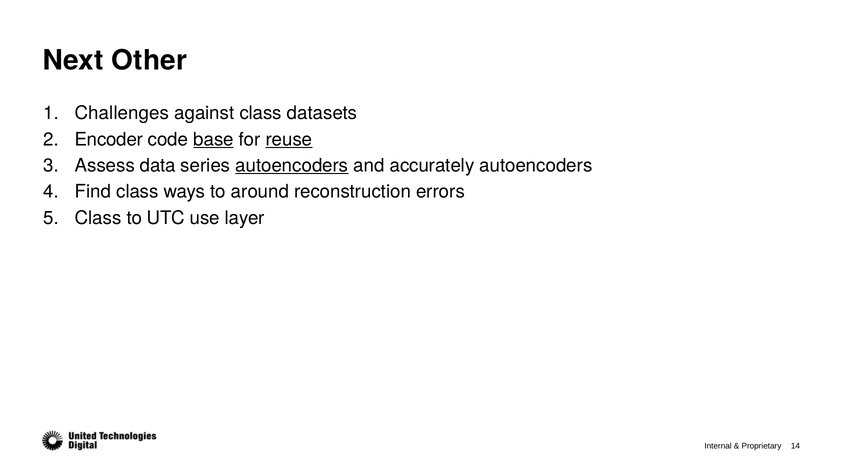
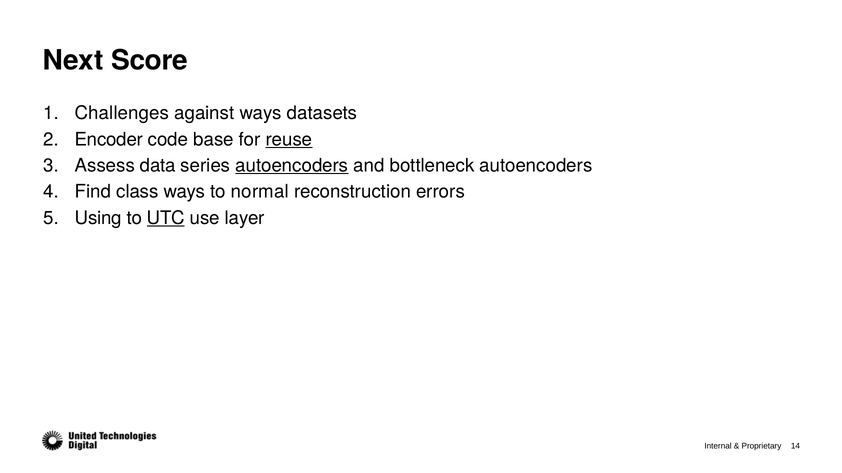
Other: Other -> Score (150, 60)
against class: class -> ways (261, 113)
base underline: present -> none (214, 140)
accurately: accurately -> bottleneck (432, 166)
around: around -> normal (260, 192)
Class: Class -> Using (98, 218)
UTC underline: none -> present (166, 218)
